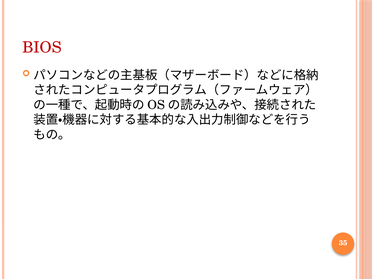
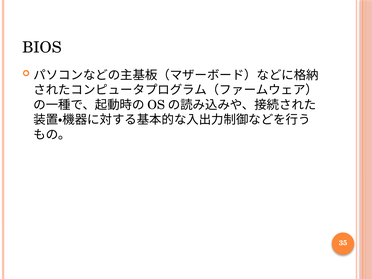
BIOS colour: red -> black (42, 48)
